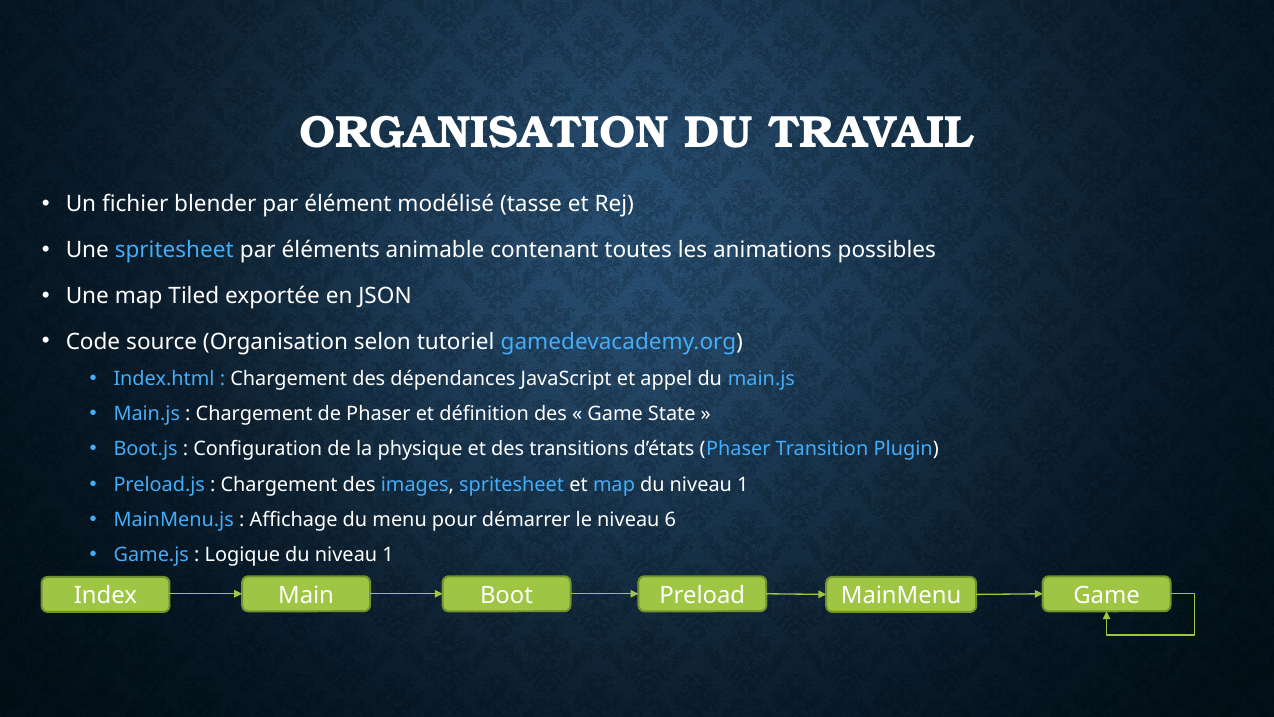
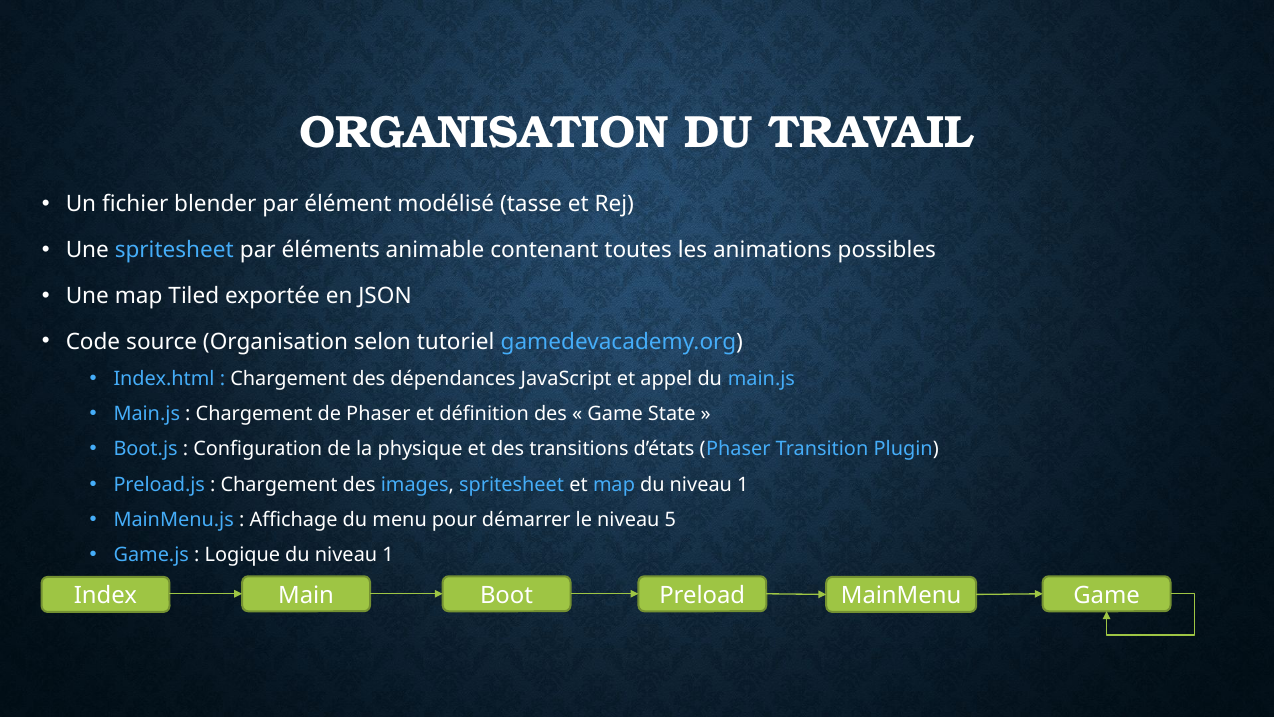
6: 6 -> 5 (670, 519)
